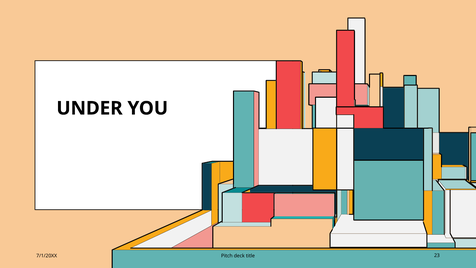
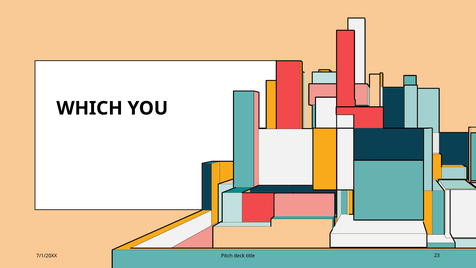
UNDER: UNDER -> WHICH (90, 108)
